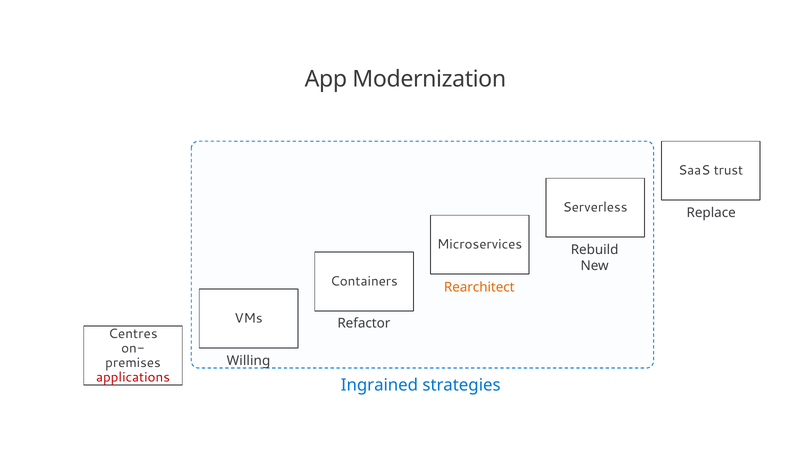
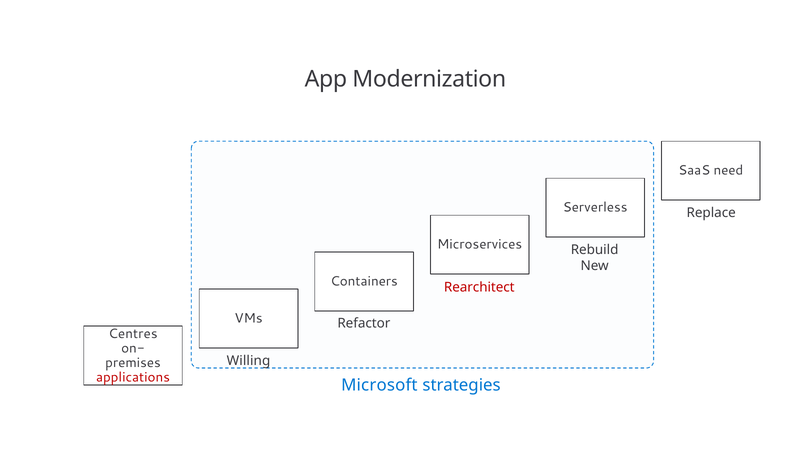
trust: trust -> need (728, 171)
Rearchitect colour: orange -> red (479, 287)
Ingrained: Ingrained -> Microsoft (379, 385)
